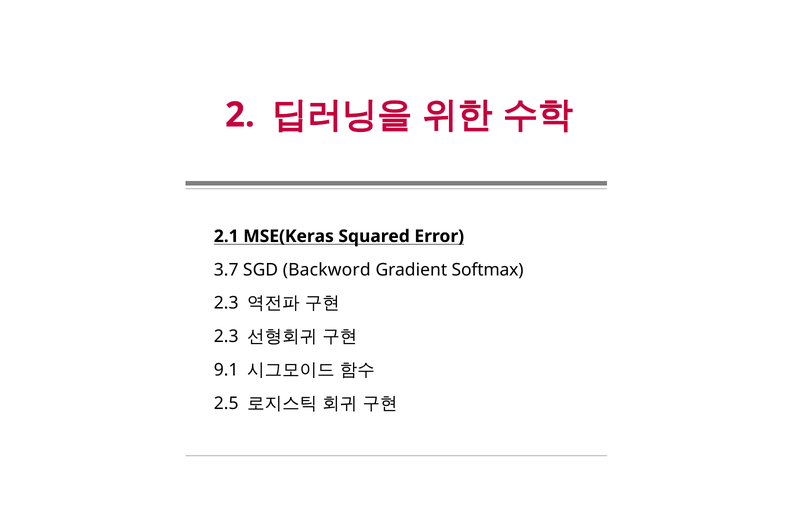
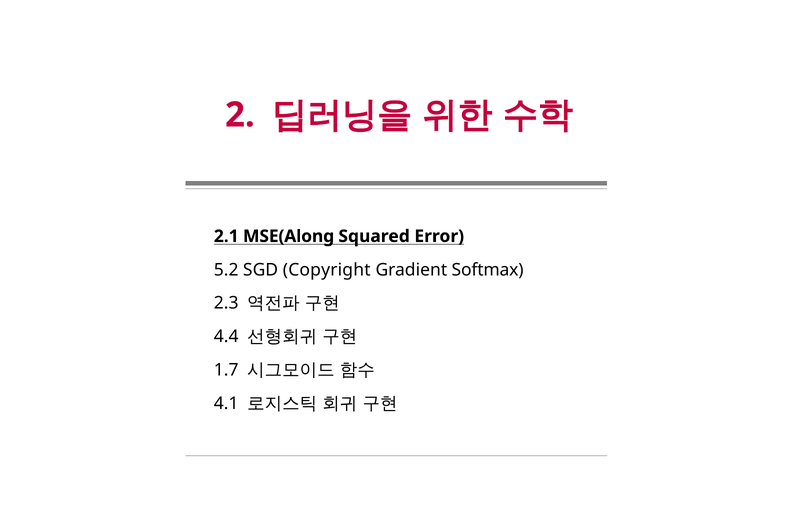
MSE(Keras: MSE(Keras -> MSE(Along (289, 236)
3.7: 3.7 -> 5.2 (226, 270)
Backword: Backword -> Copyright (327, 270)
2.3: 2.3 -> 4.4 (226, 337)
9.1: 9.1 -> 1.7 (226, 370)
2.5: 2.5 -> 4.1 (226, 403)
